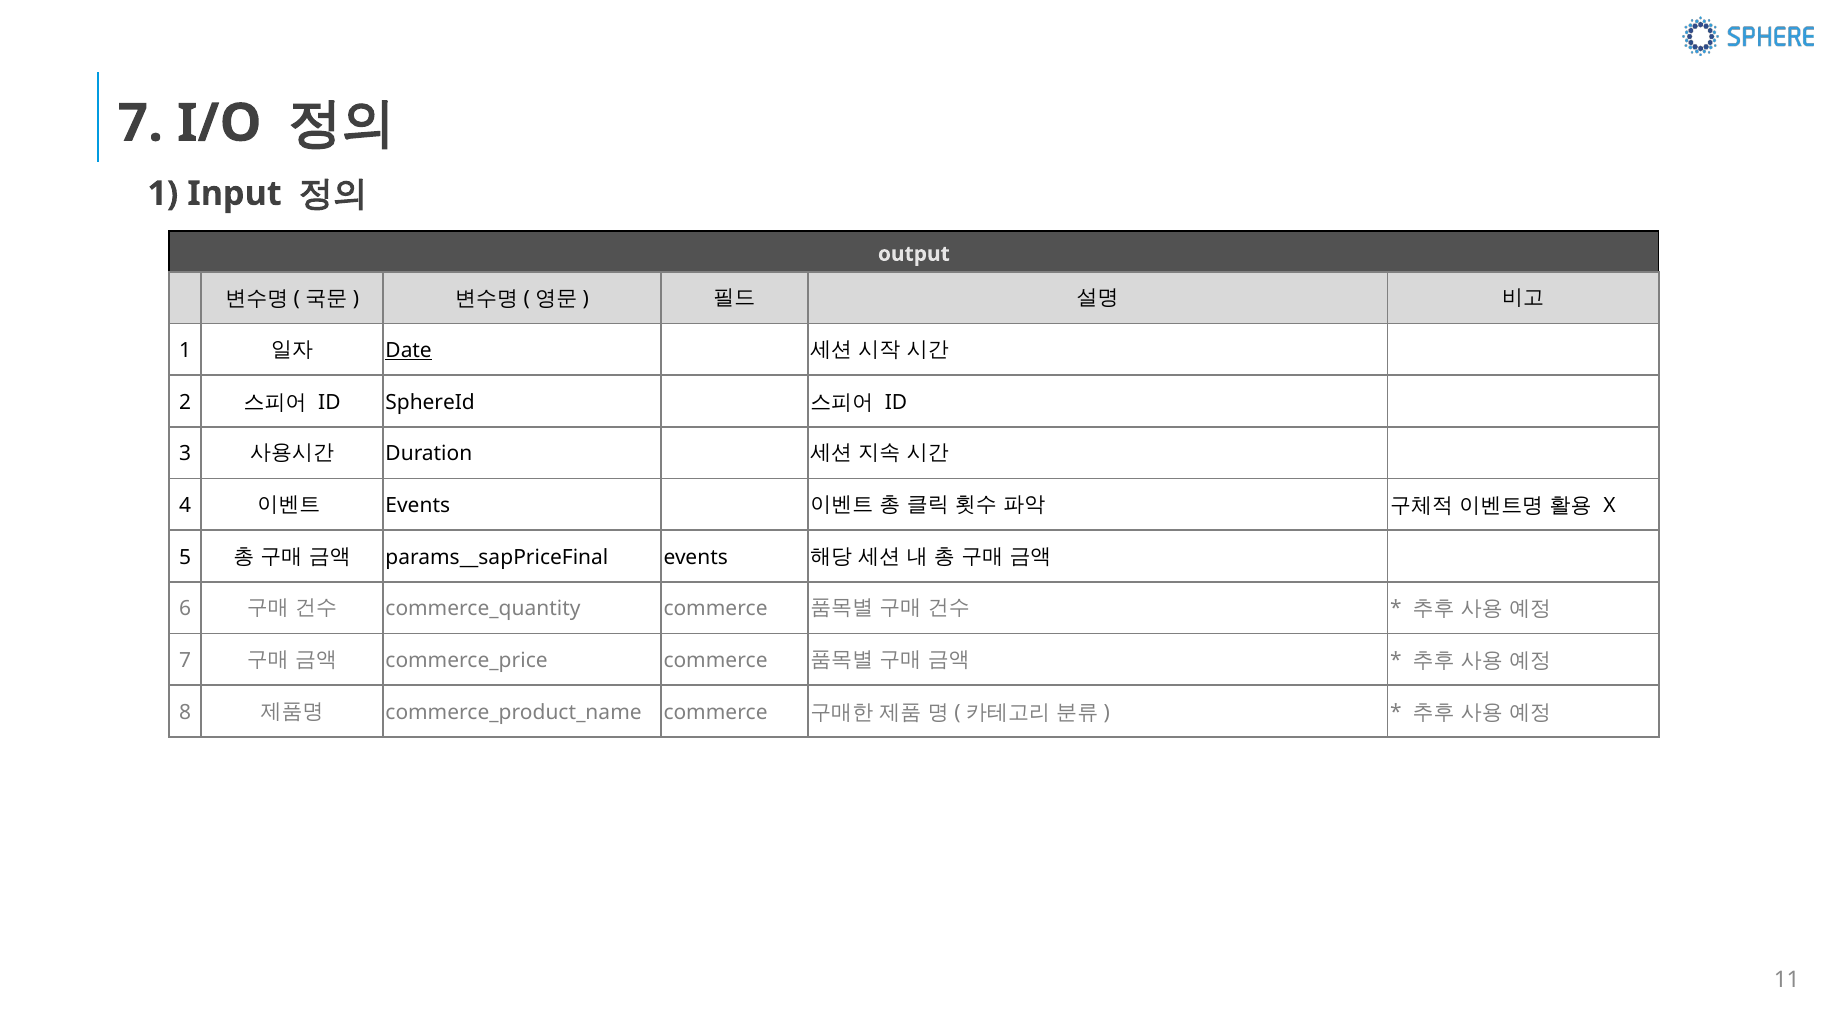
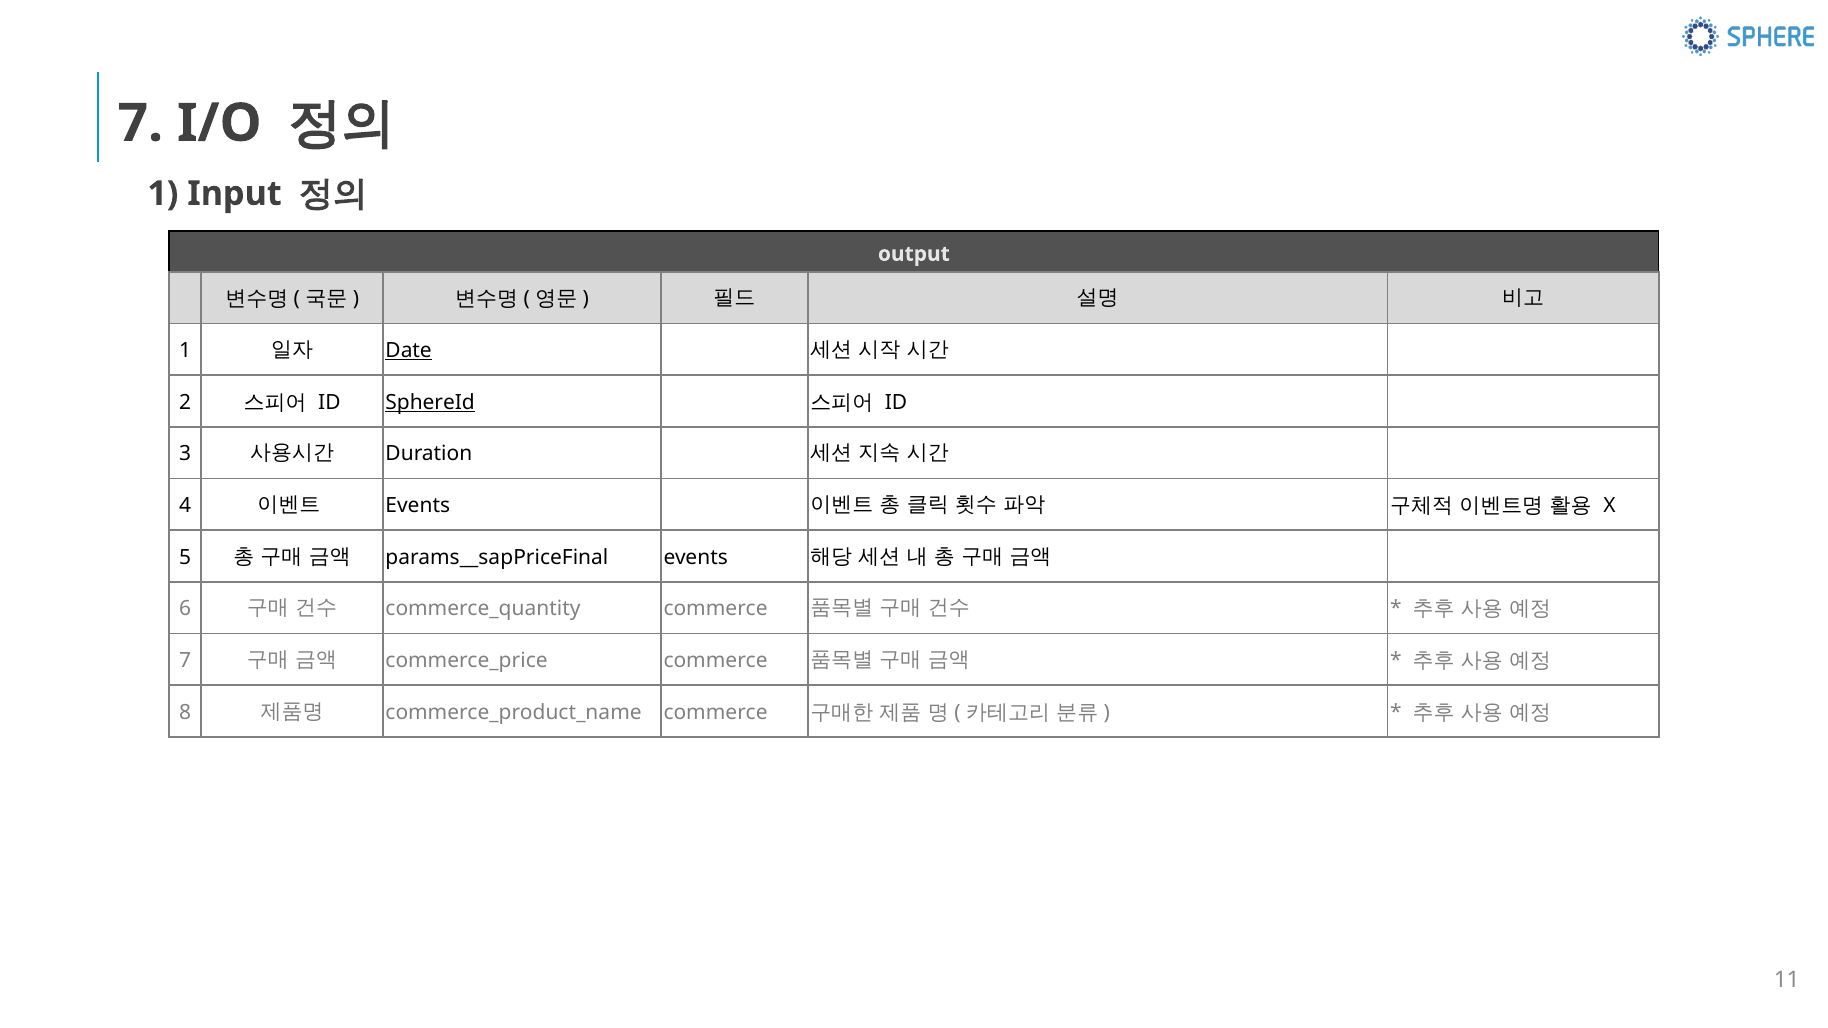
SphereId underline: none -> present (430, 402)
